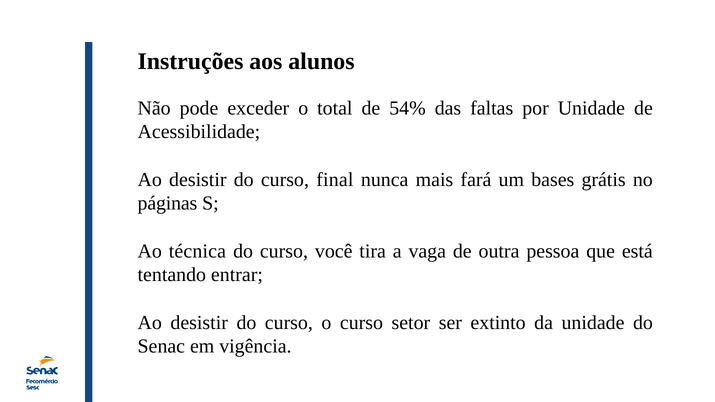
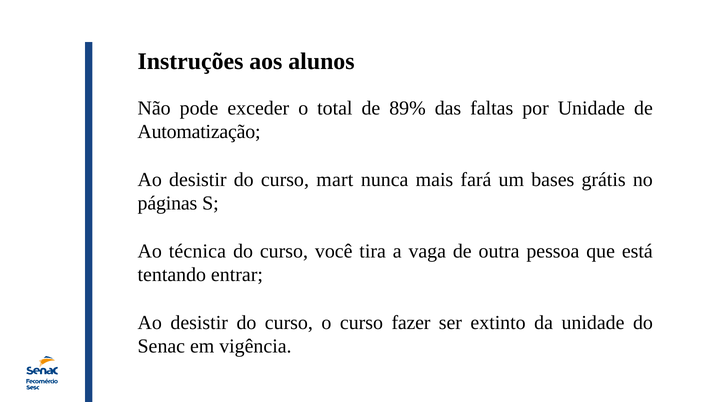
54%: 54% -> 89% (408, 108)
Acessibilidade: Acessibilidade -> Automatização (199, 132)
final: final -> mart (335, 180)
setor: setor -> fazer (411, 323)
